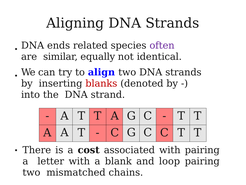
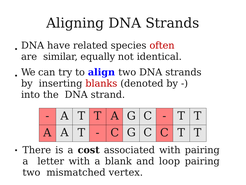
ends: ends -> have (59, 45)
often colour: purple -> red (162, 45)
chains: chains -> vertex (126, 172)
